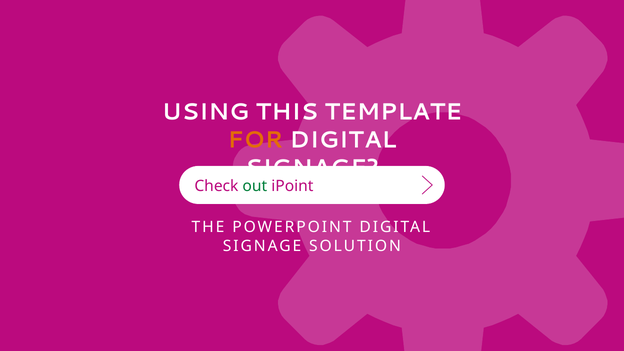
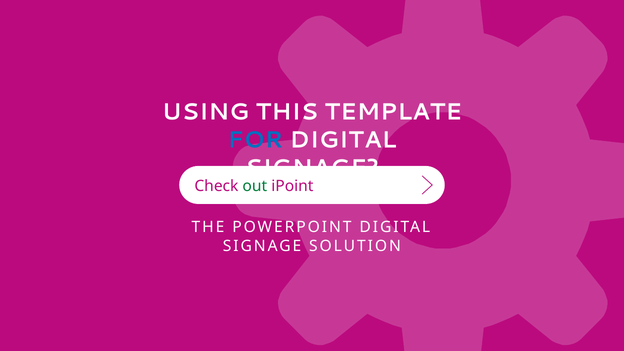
FOR colour: orange -> blue (255, 140)
